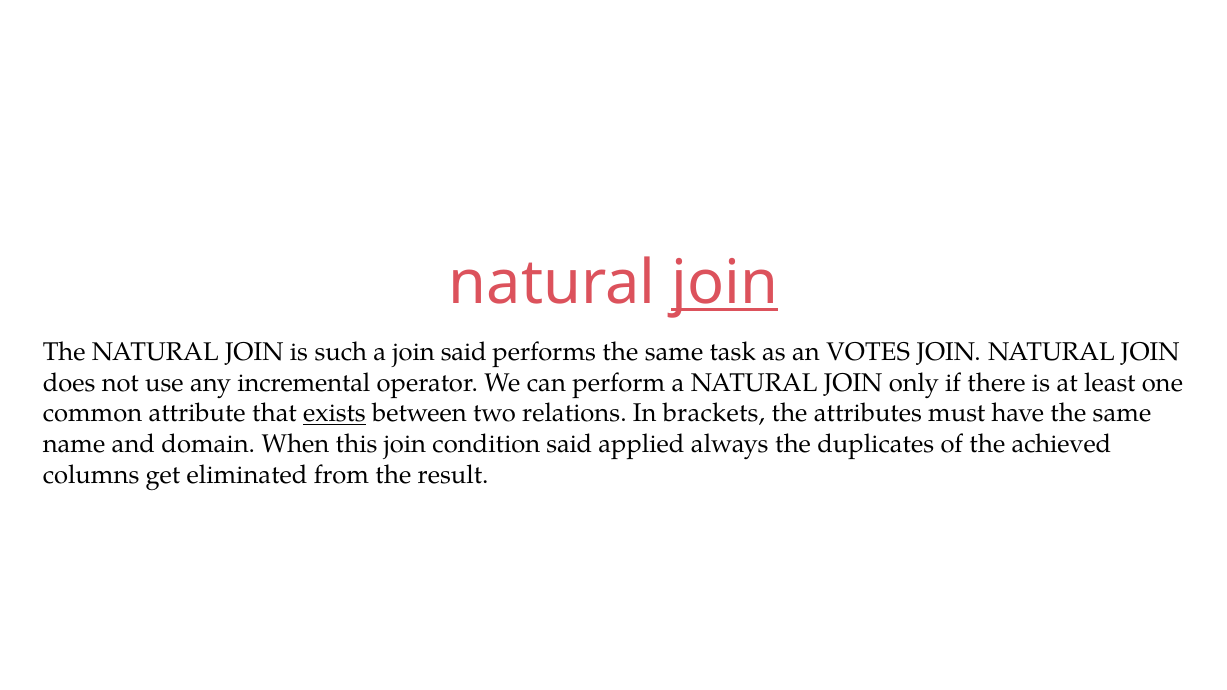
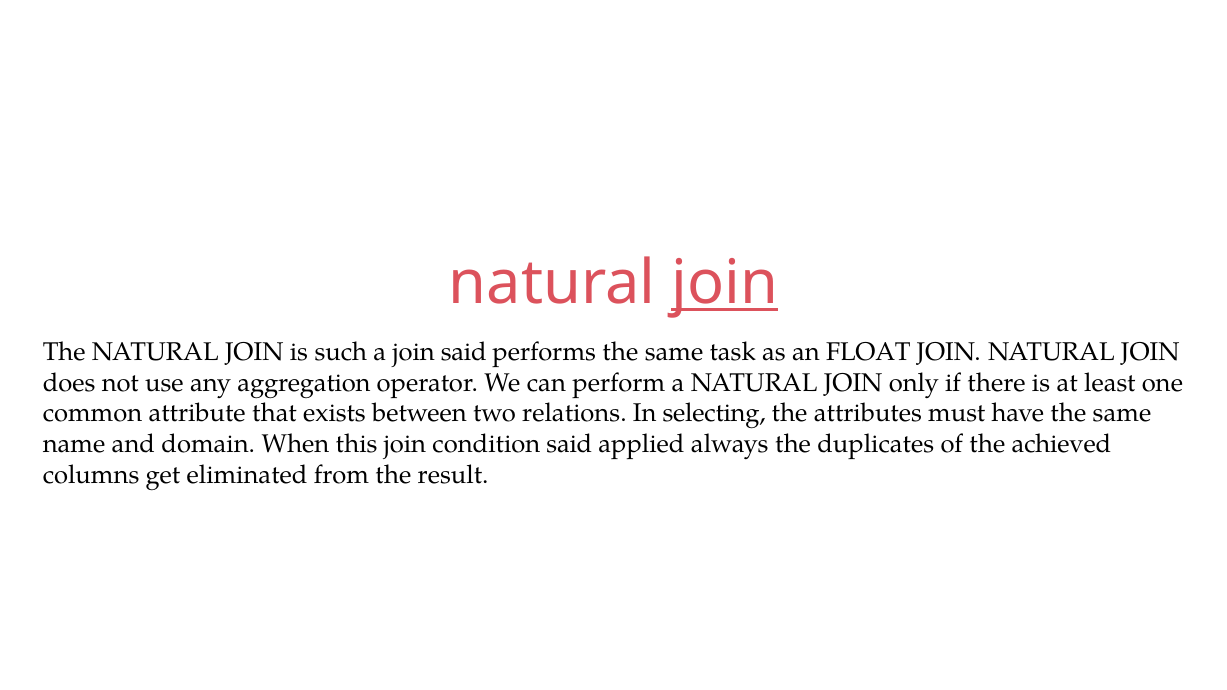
VOTES: VOTES -> FLOAT (868, 352)
incremental: incremental -> aggregation (304, 383)
exists underline: present -> none (334, 414)
brackets: brackets -> selecting (714, 414)
